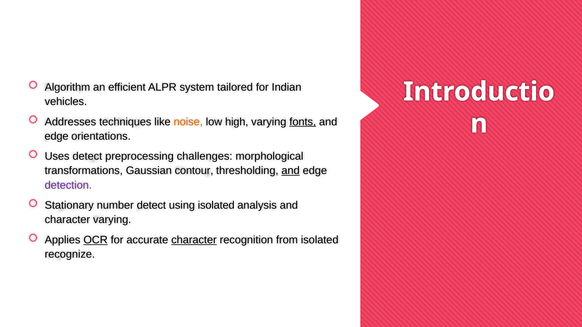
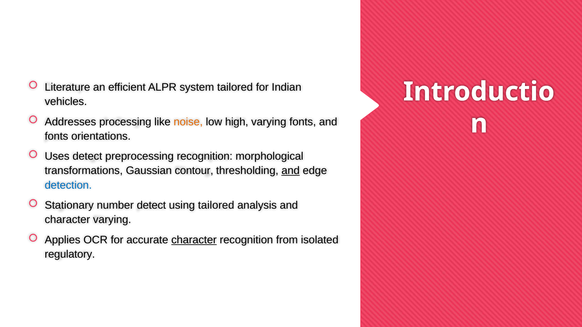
Algorithm: Algorithm -> Literature (67, 87)
techniques: techniques -> processing (125, 122)
fonts underline: present -> none (303, 122)
edge: edge -> fonts (56, 136)
preprocessing challenges: challenges -> recognition (205, 157)
detection colour: purple -> blue (68, 185)
using isolated: isolated -> tailored (216, 206)
OCR underline: present -> none (96, 240)
recognize: recognize -> regulatory (70, 255)
